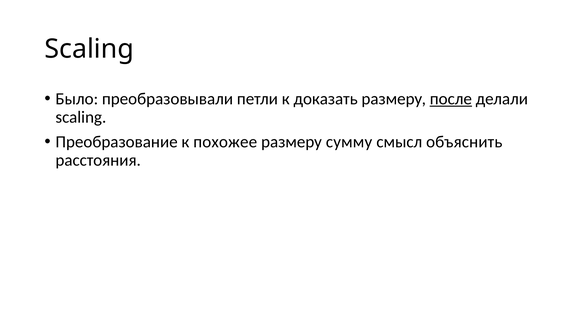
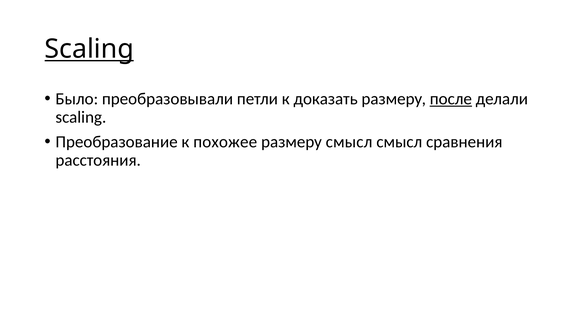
Scaling underline: none -> present (89, 49)
размеру сумму: сумму -> смысл (349, 142)
объяснить: объяснить -> сравнения (464, 142)
